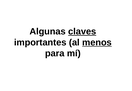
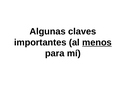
claves underline: present -> none (82, 32)
